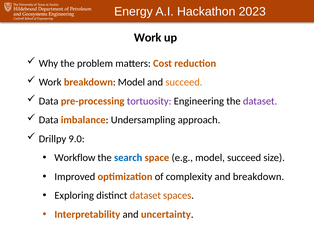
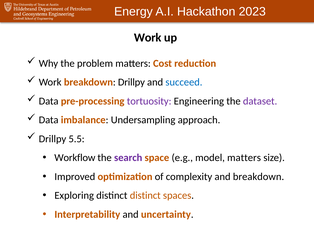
breakdown Model: Model -> Drillpy (131, 82)
succeed colour: orange -> blue (184, 82)
9.0: 9.0 -> 5.5 (77, 139)
search colour: blue -> purple (128, 157)
model succeed: succeed -> matters (244, 157)
distinct dataset: dataset -> distinct (145, 195)
